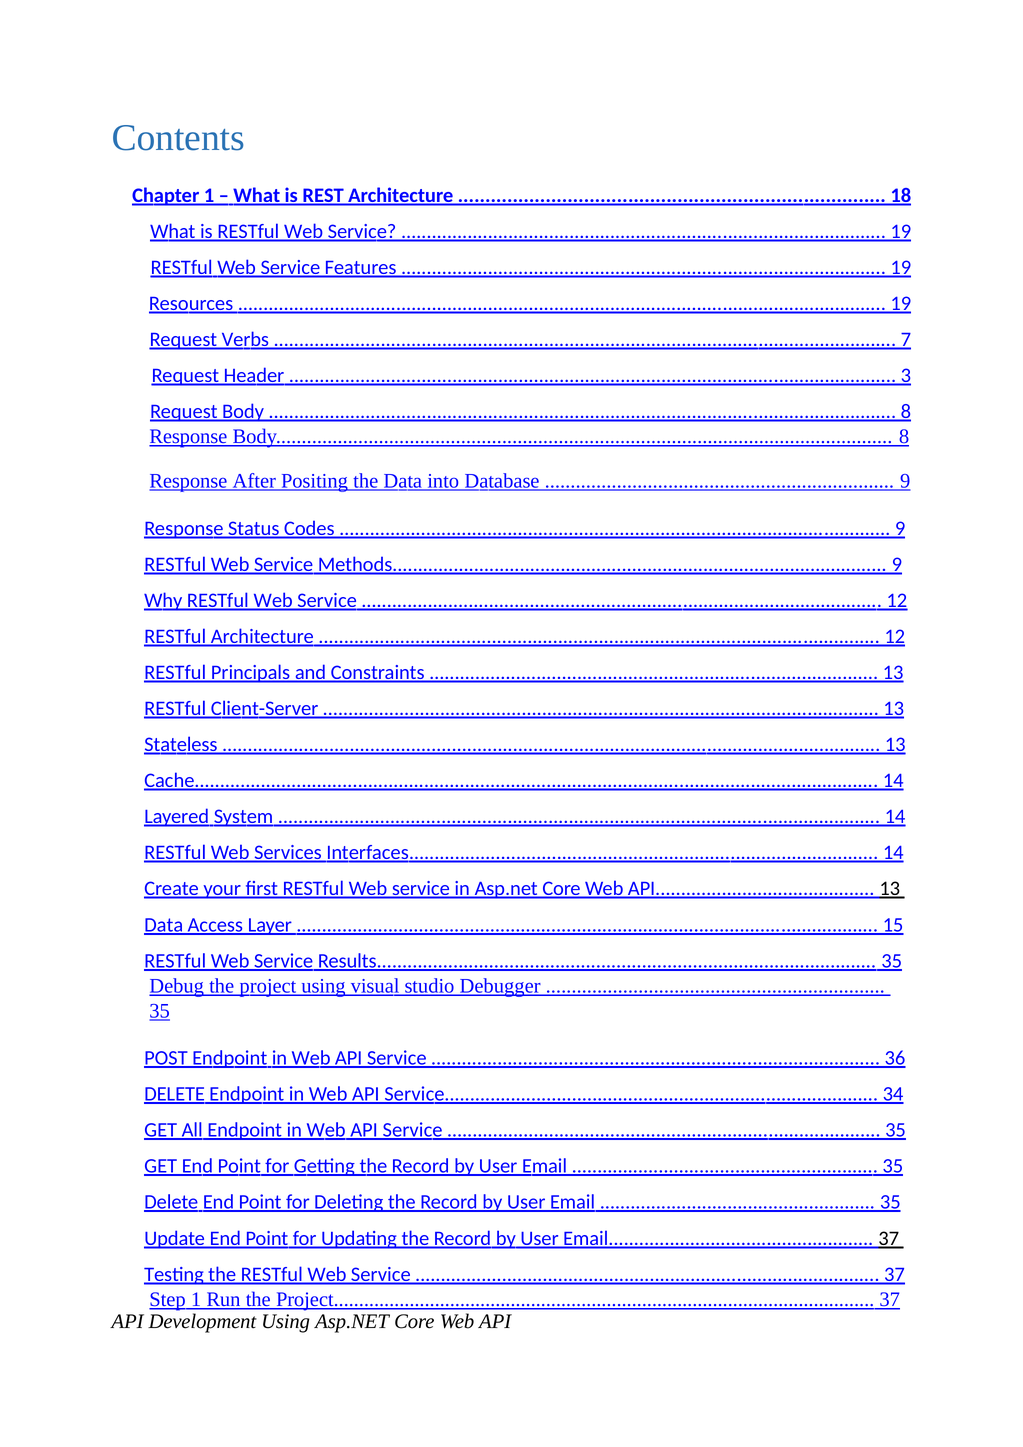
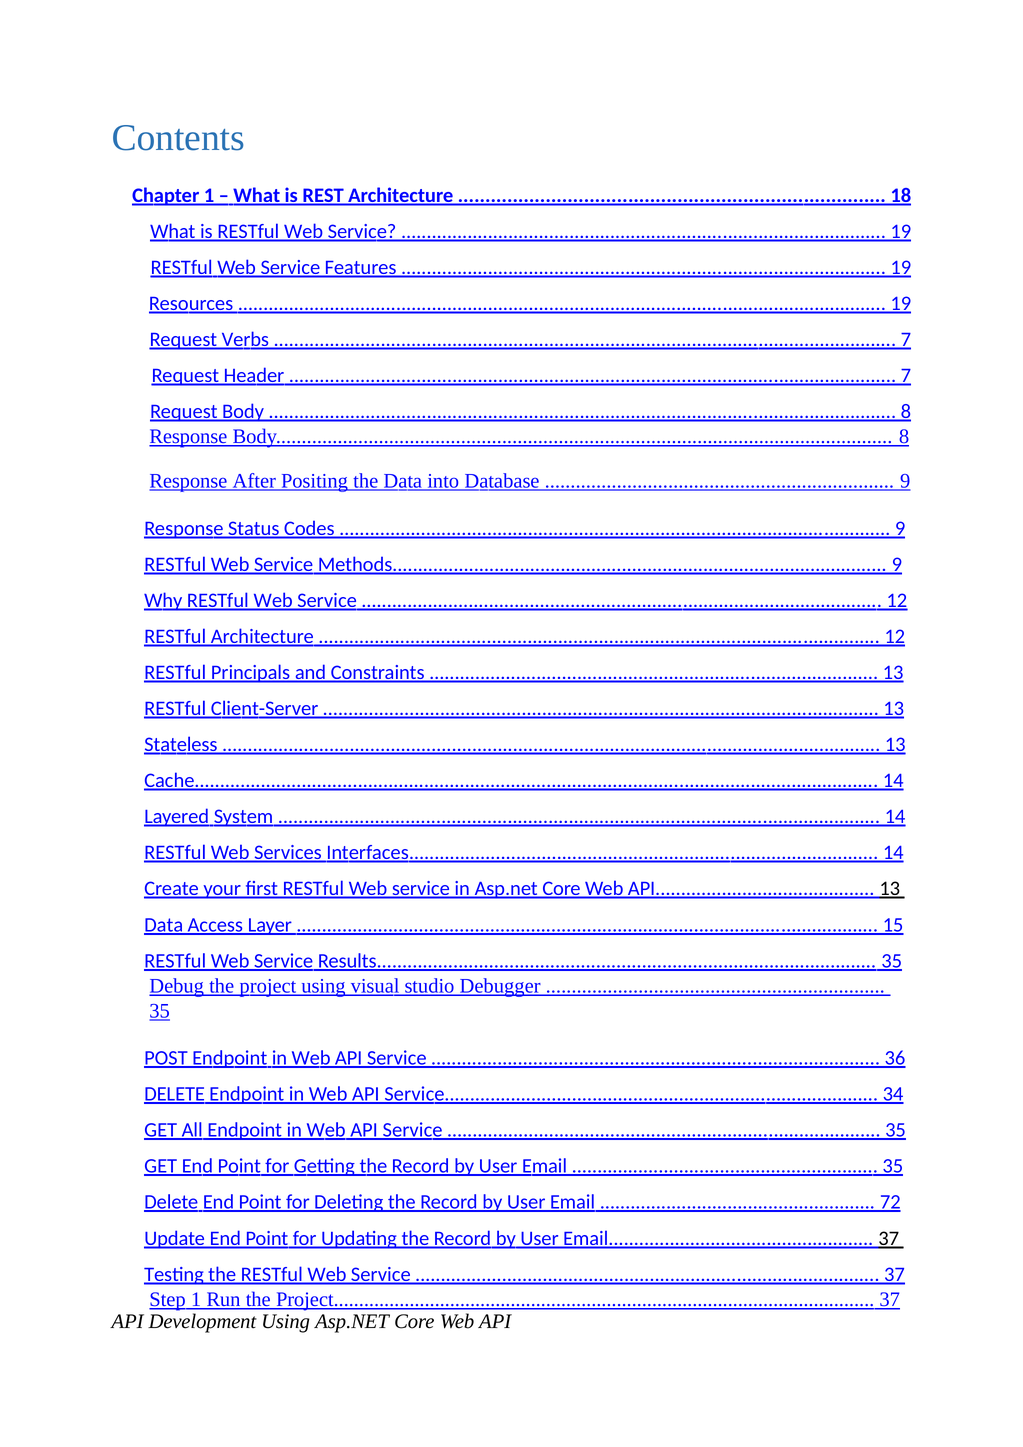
3: 3 -> 7 (906, 375)
35: 35 -> 72 (890, 1201)
